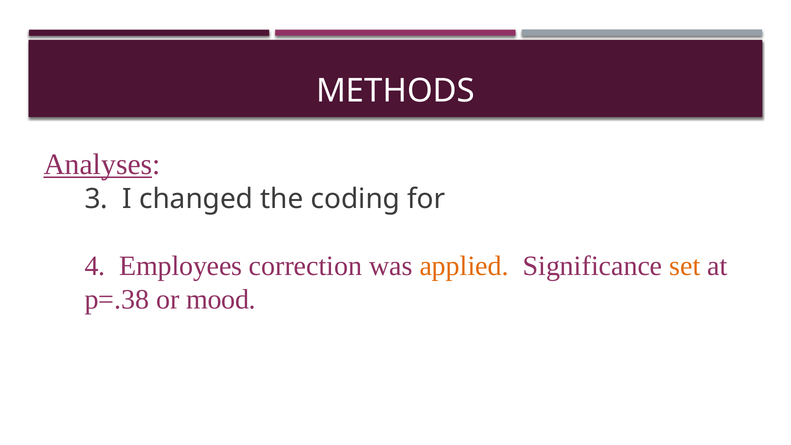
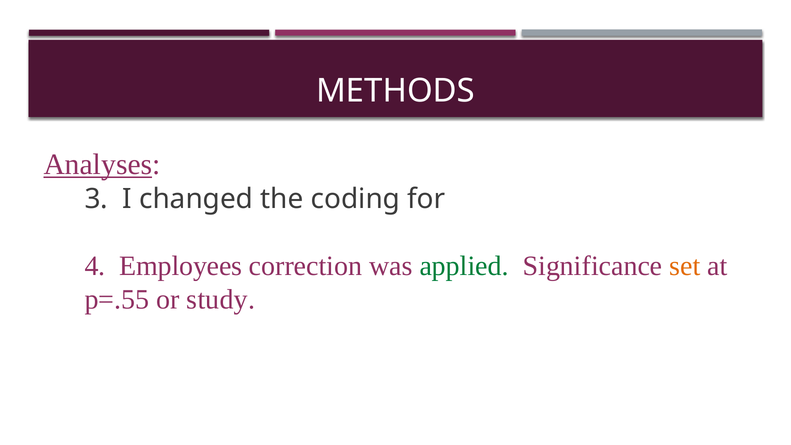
applied colour: orange -> green (464, 266)
p=.38: p=.38 -> p=.55 (117, 300)
mood: mood -> study (221, 300)
